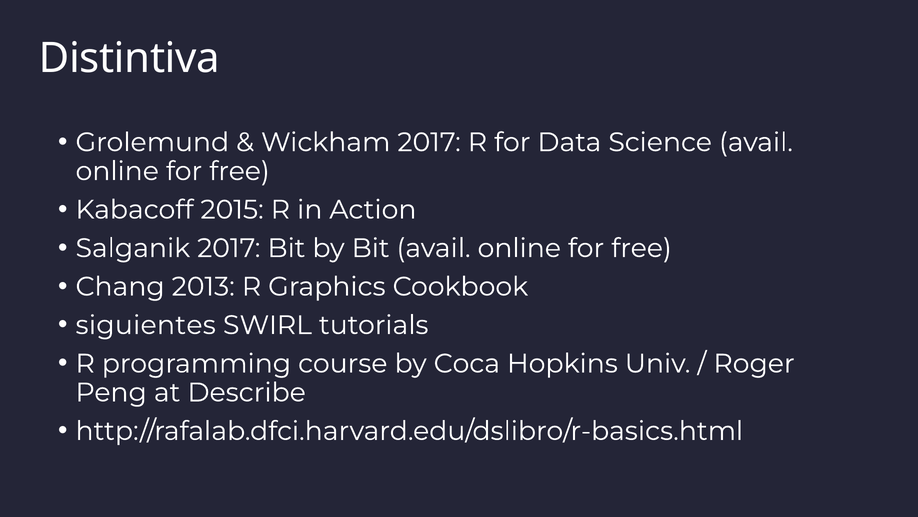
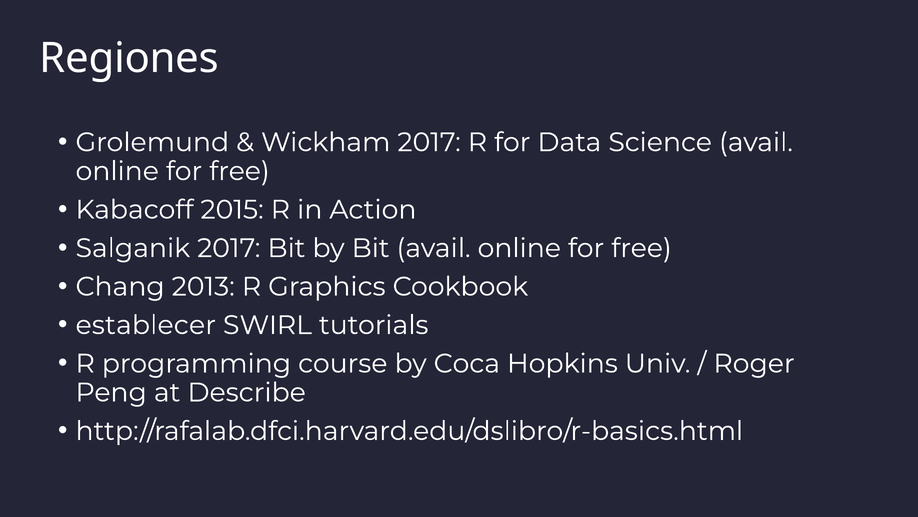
Distintiva: Distintiva -> Regiones (129, 58)
siguientes: siguientes -> establecer (146, 325)
